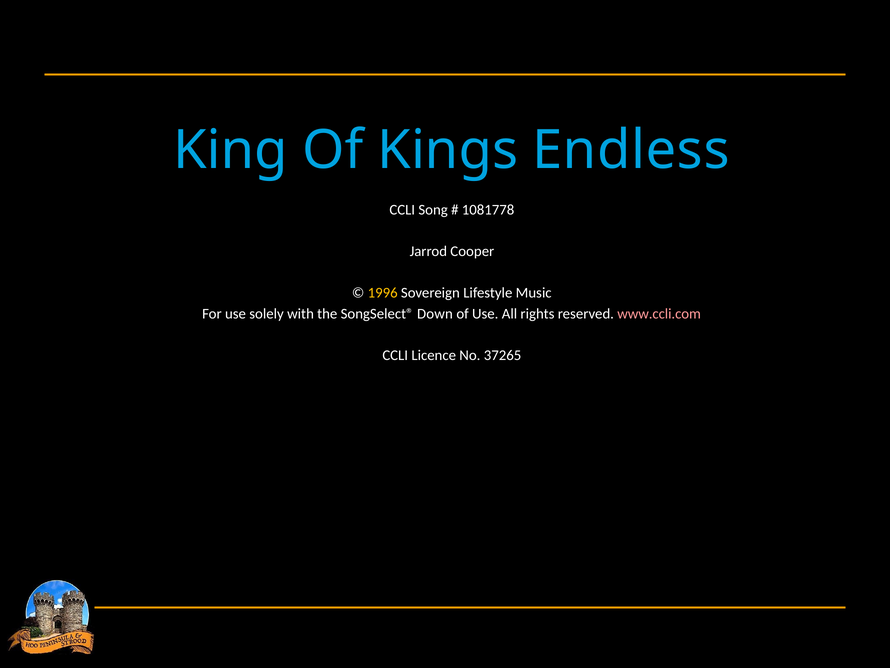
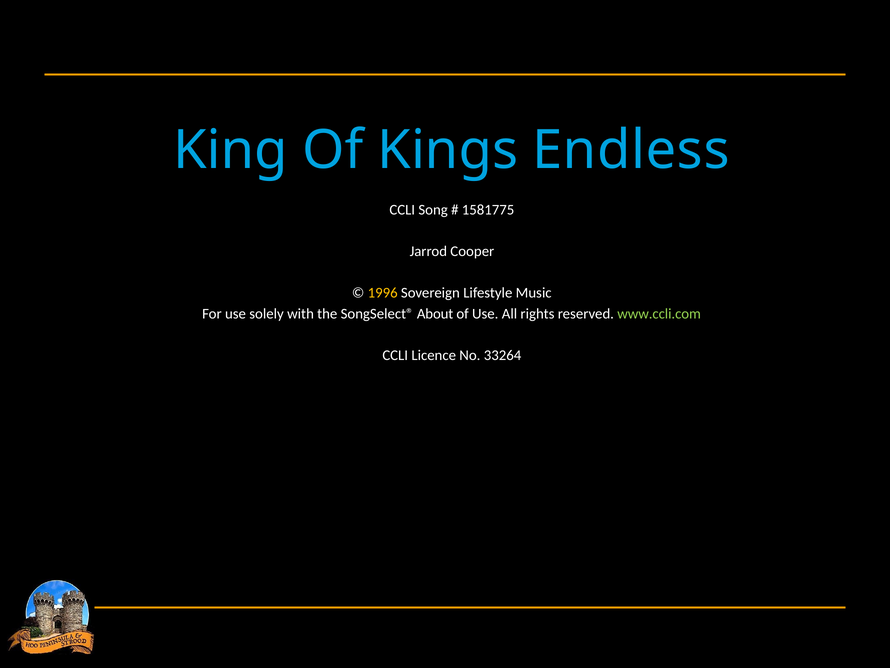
1081778: 1081778 -> 1581775 (488, 210)
Down: Down -> About (435, 314)
www.ccli.com colour: pink -> light green (659, 314)
37265: 37265 -> 33264 (503, 355)
